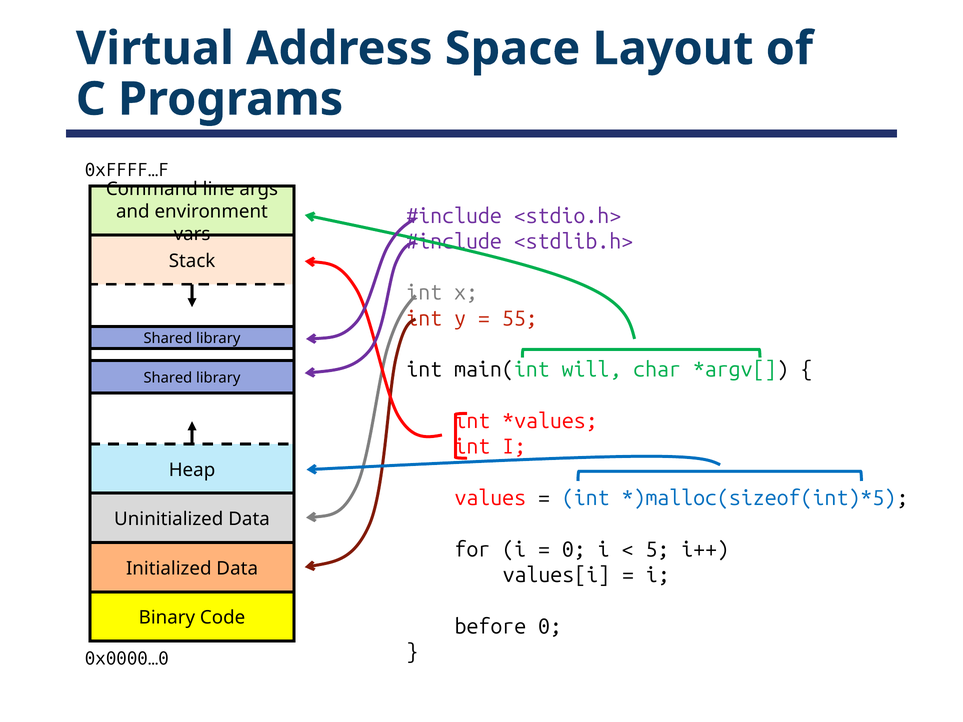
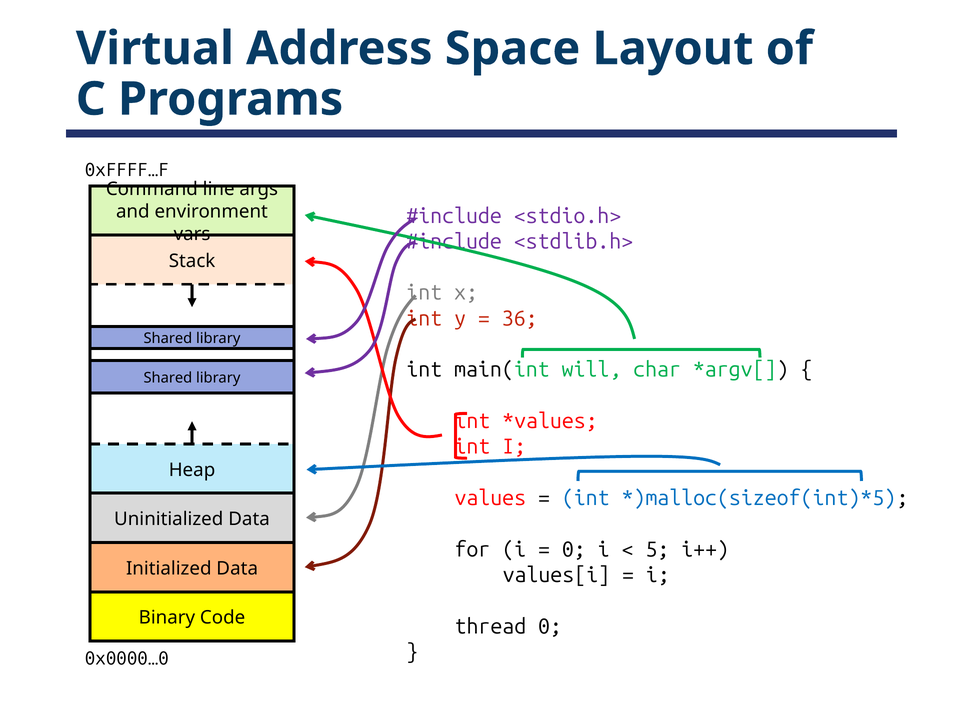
55: 55 -> 36 (520, 319)
before: before -> thread (490, 627)
